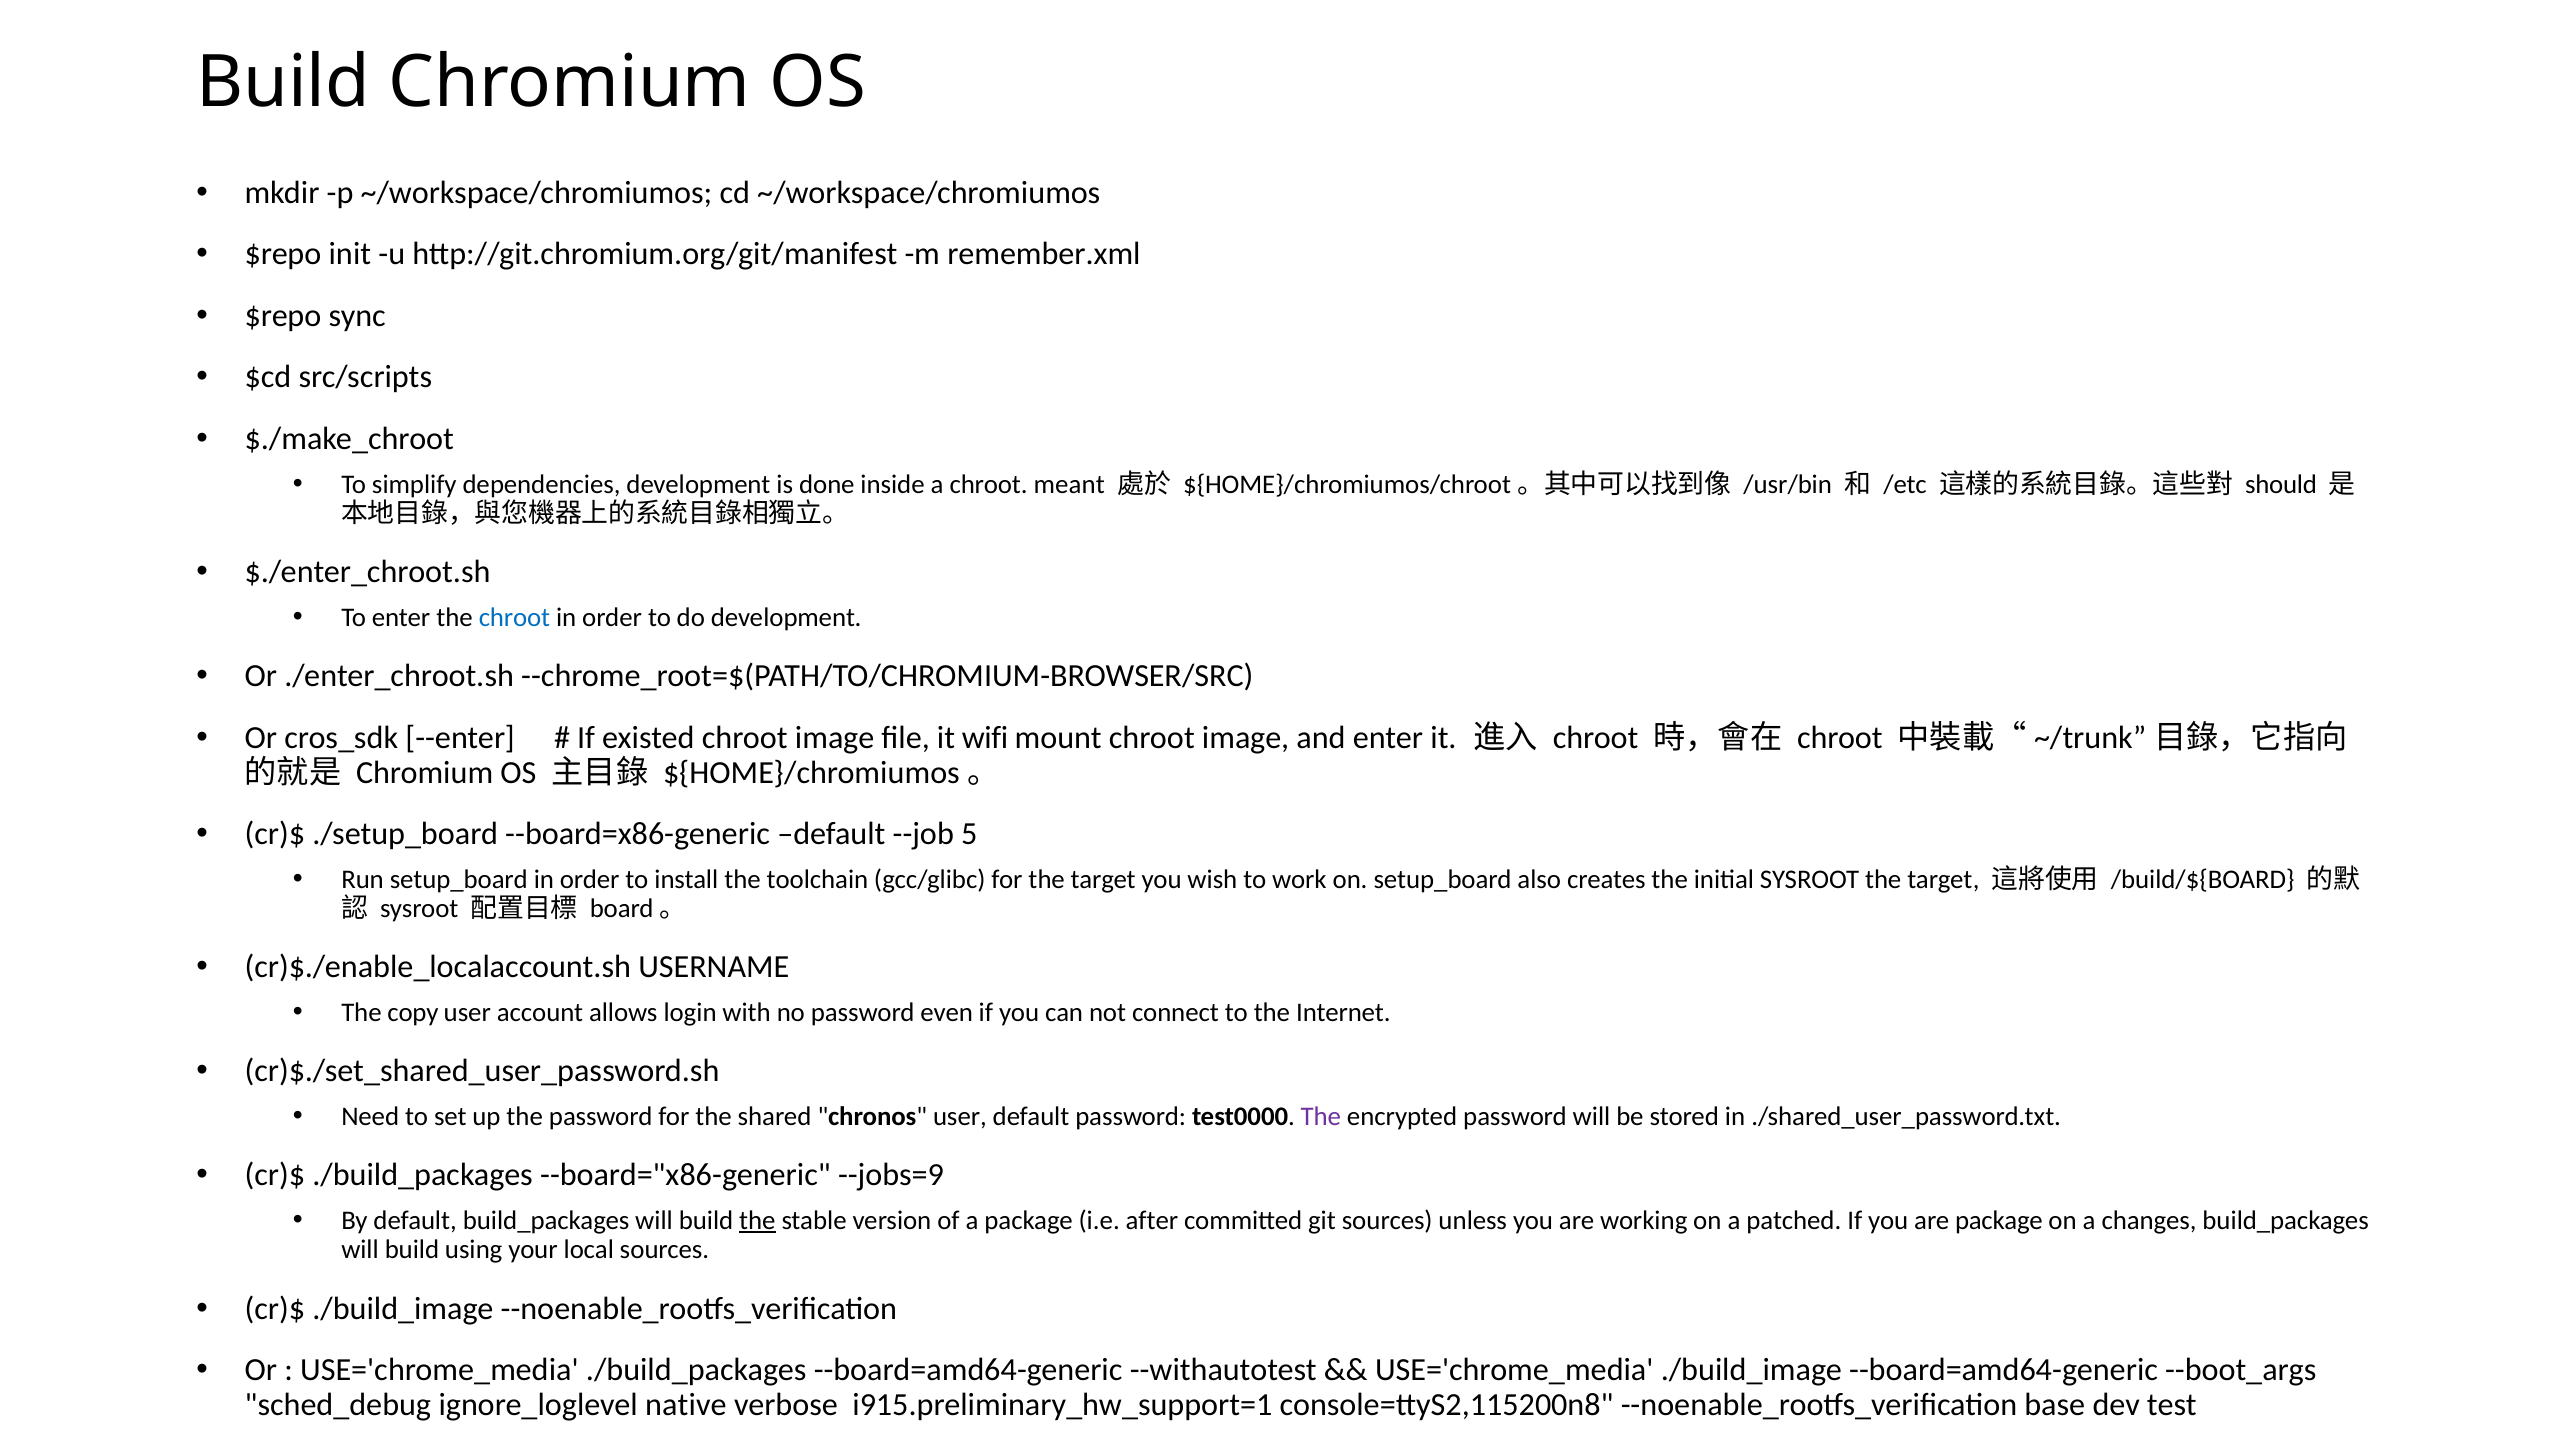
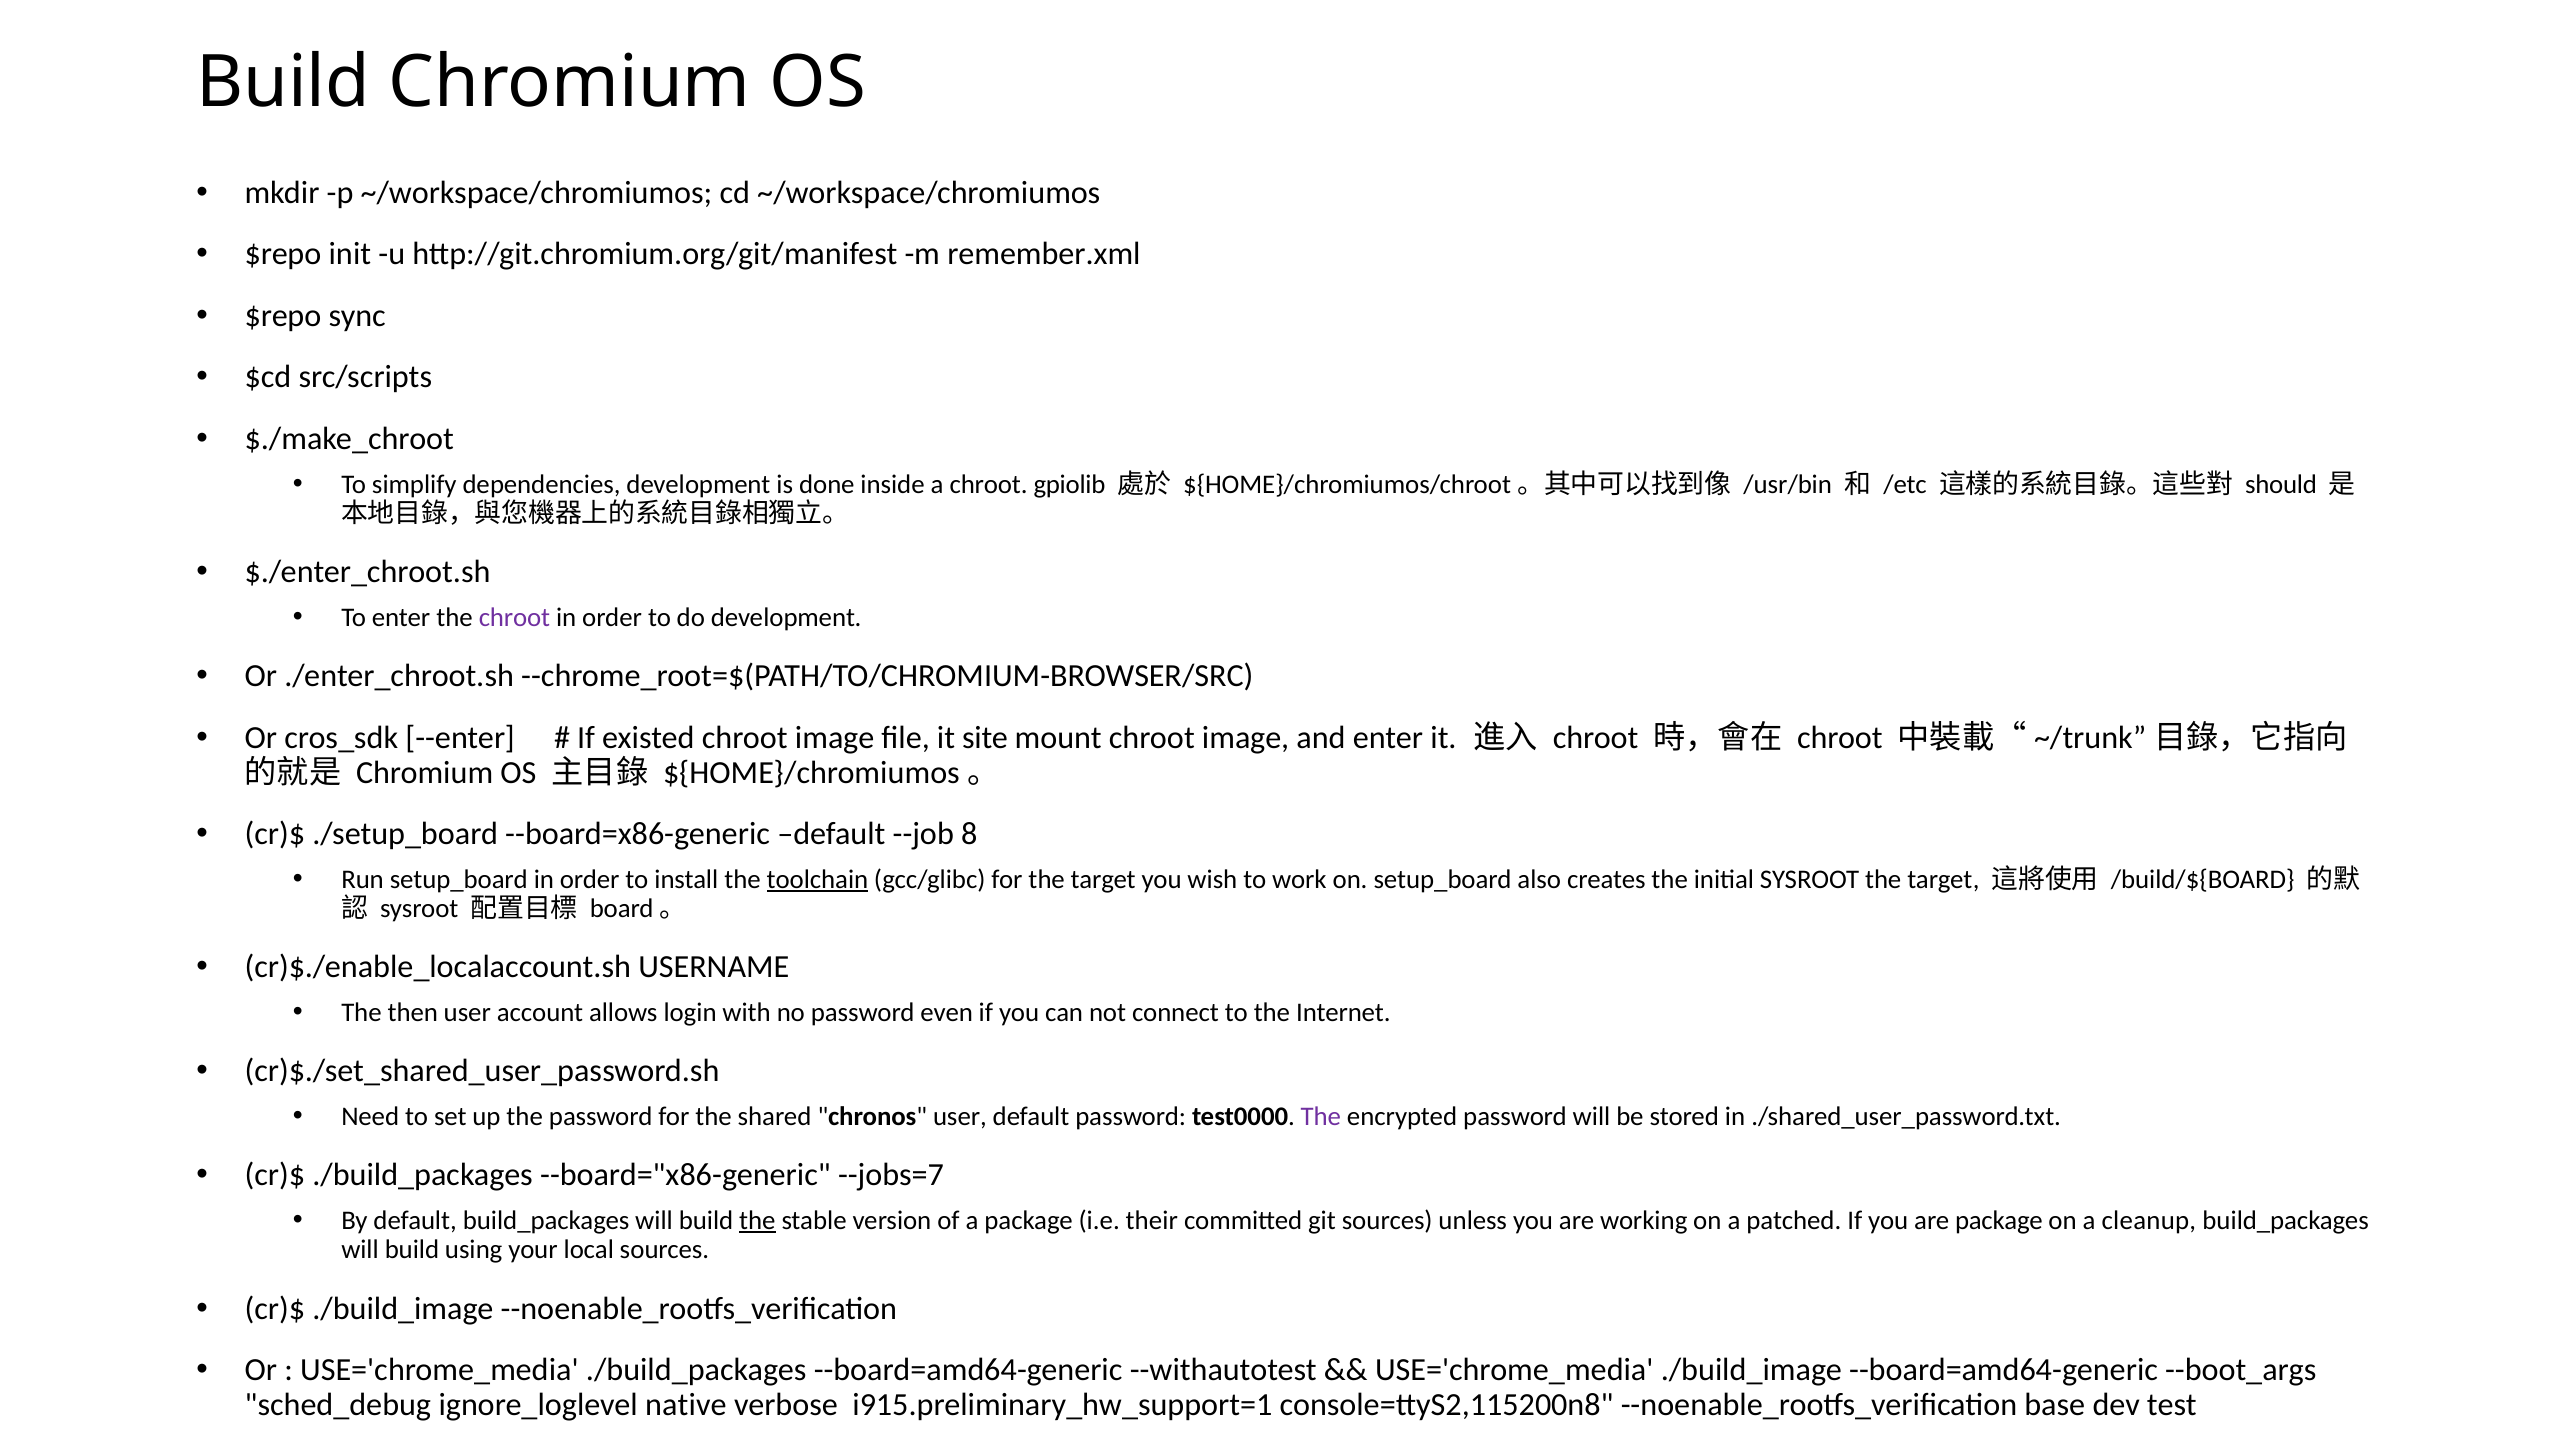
meant: meant -> gpiolib (1069, 484)
chroot colour: blue -> purple (514, 617)
wifi: wifi -> site (985, 738)
5: 5 -> 8 (969, 834)
toolchain underline: none -> present (817, 879)
copy: copy -> then (413, 1012)
--jobs=9: --jobs=9 -> --jobs=7 (891, 1175)
after: after -> their (1152, 1221)
changes: changes -> cleanup (2149, 1221)
